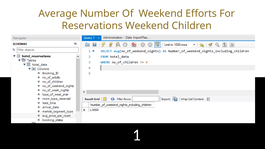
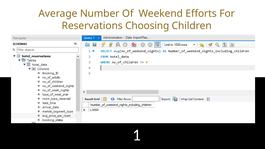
Reservations Weekend: Weekend -> Choosing (147, 26)
